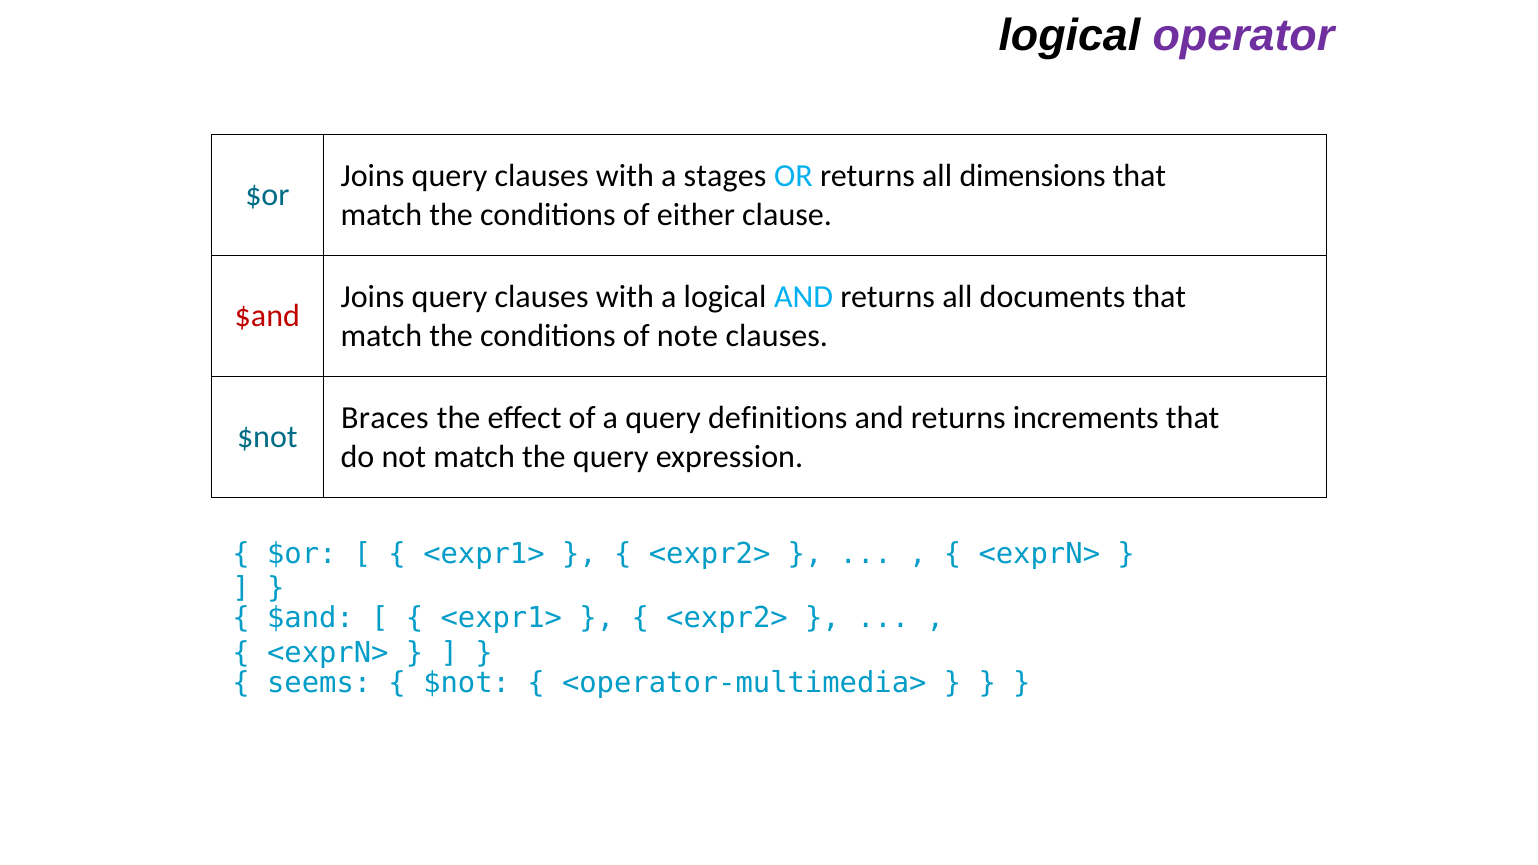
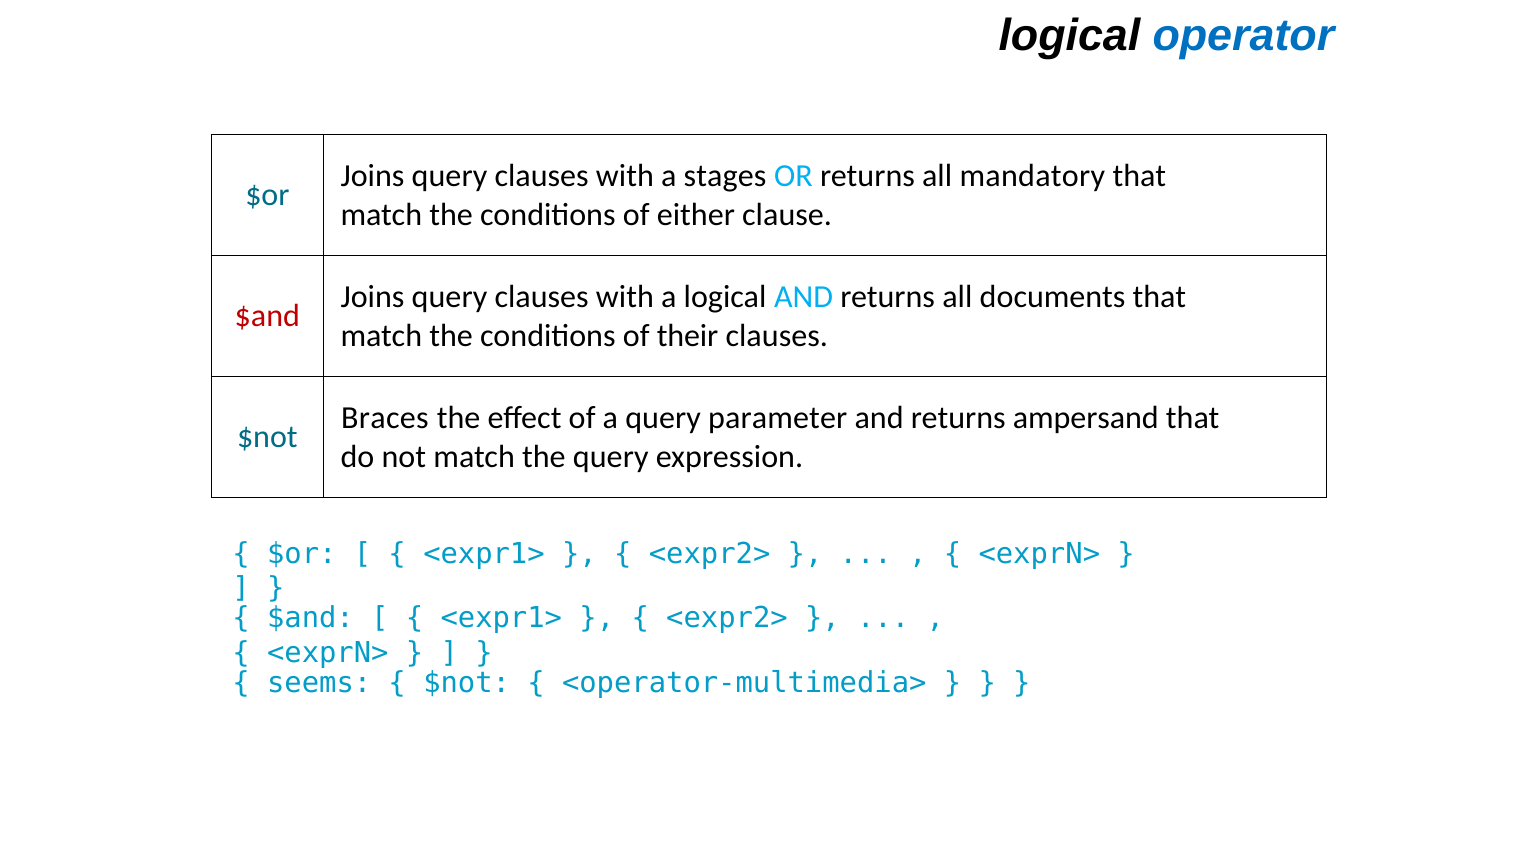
operator colour: purple -> blue (1243, 36)
dimensions: dimensions -> mandatory (1032, 176)
note: note -> their (688, 336)
definitions: definitions -> parameter (778, 418)
increments: increments -> ampersand (1086, 418)
